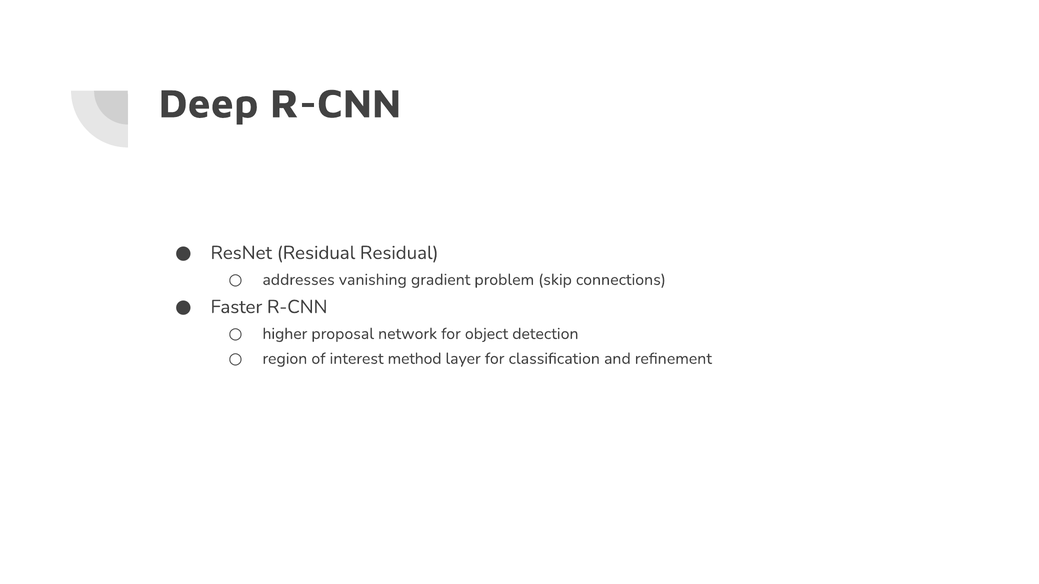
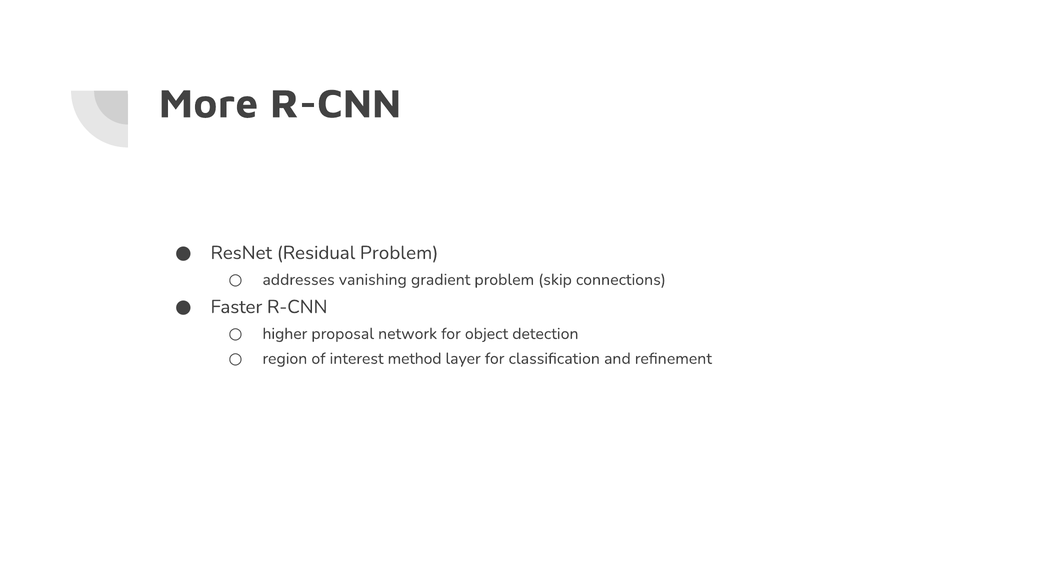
Deep: Deep -> More (209, 104)
Residual Residual: Residual -> Problem (399, 253)
